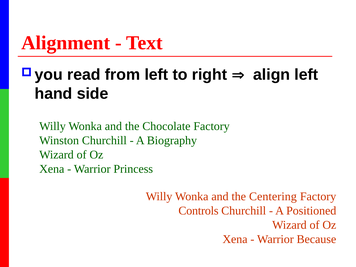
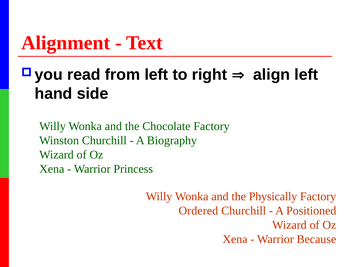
Centering: Centering -> Physically (273, 196)
Controls: Controls -> Ordered (198, 211)
